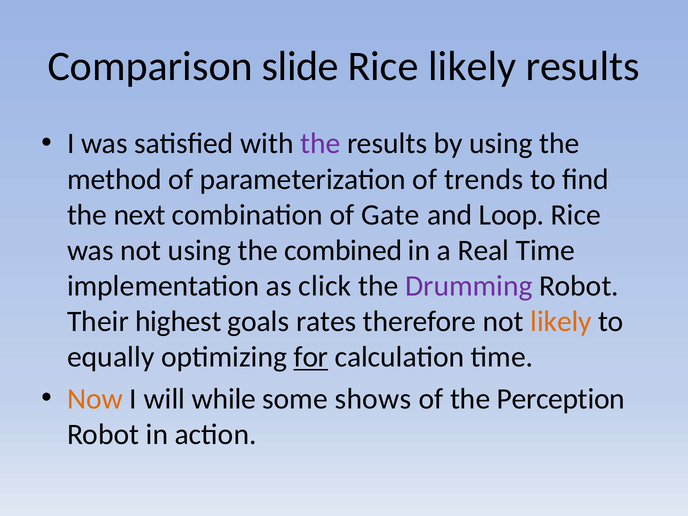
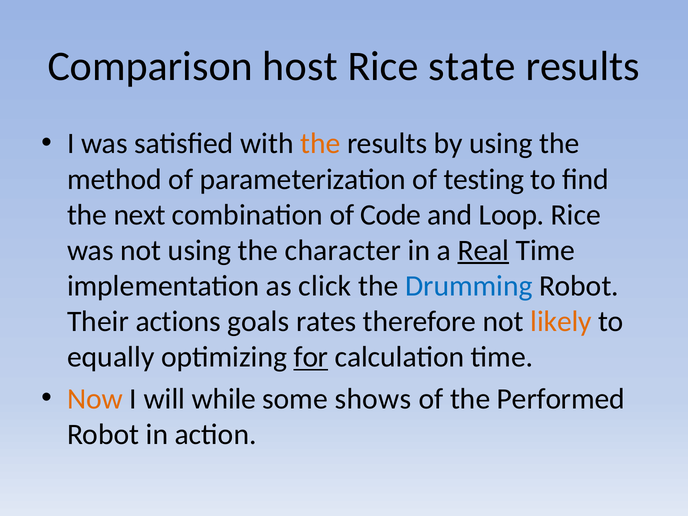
slide: slide -> host (300, 67)
Rice likely: likely -> state (472, 67)
the colour: purple -> orange (320, 144)
trends: trends -> testing (484, 179)
Gate: Gate -> Code (391, 215)
combined: combined -> character (343, 250)
Real underline: none -> present (483, 250)
Drumming colour: purple -> blue (469, 286)
highest: highest -> actions (178, 322)
Perception: Perception -> Performed (561, 399)
